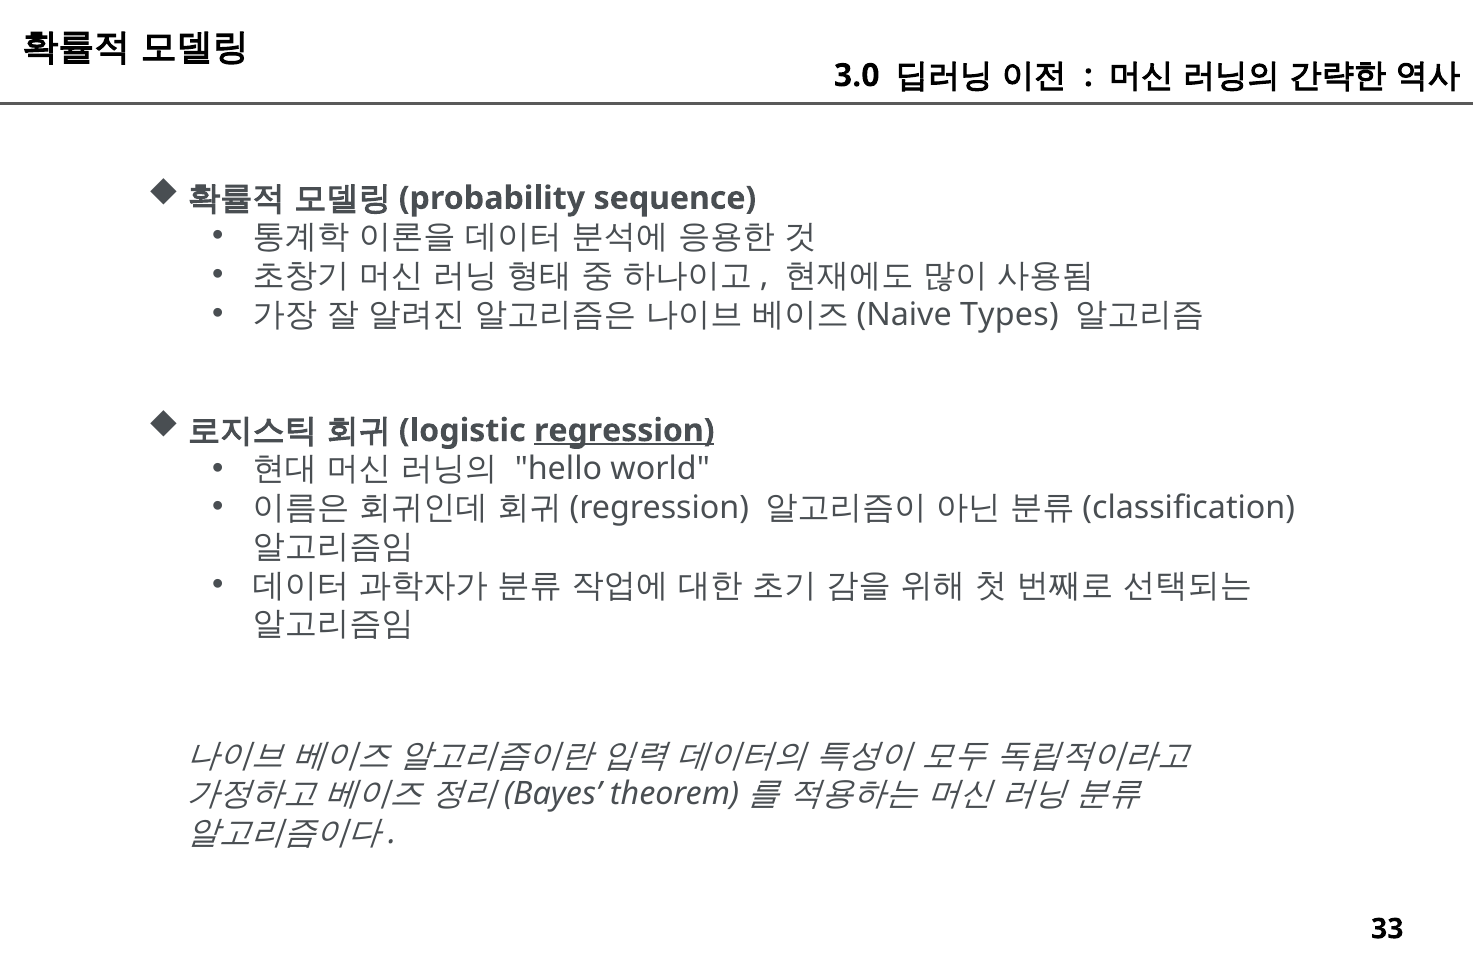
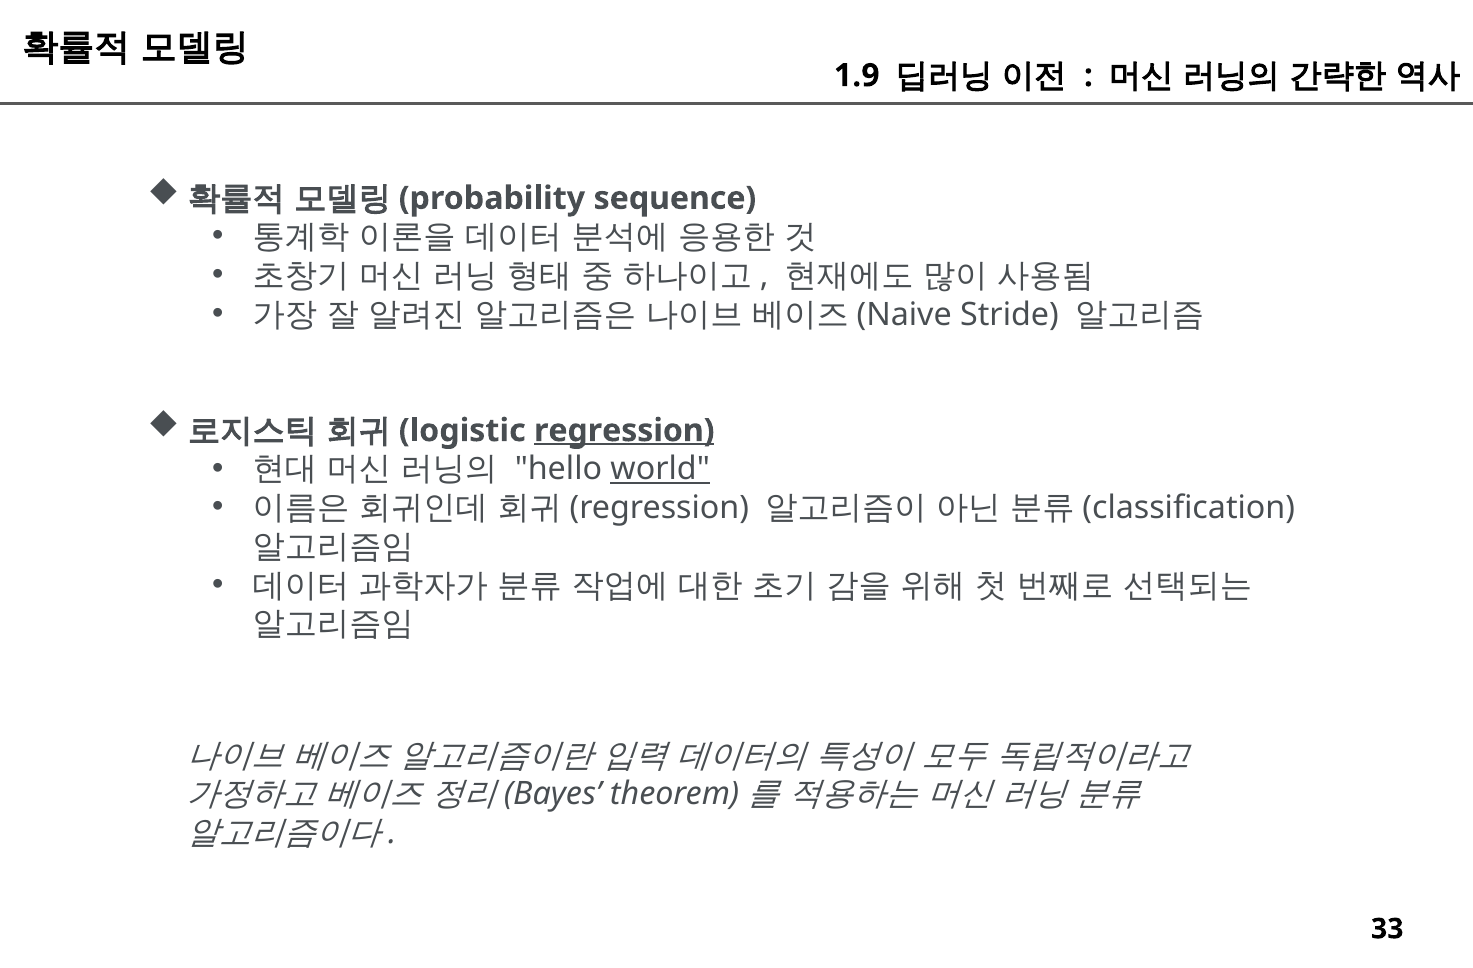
3.0: 3.0 -> 1.9 (857, 75)
Types: Types -> Stride (1009, 314)
world underline: none -> present (660, 469)
